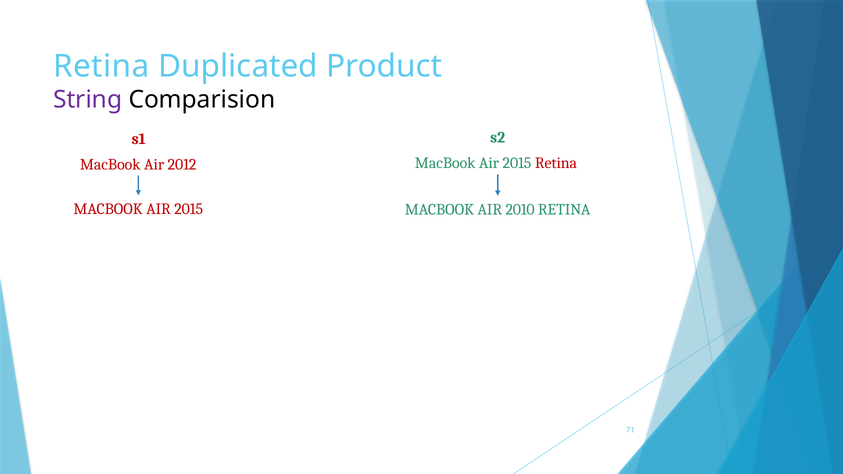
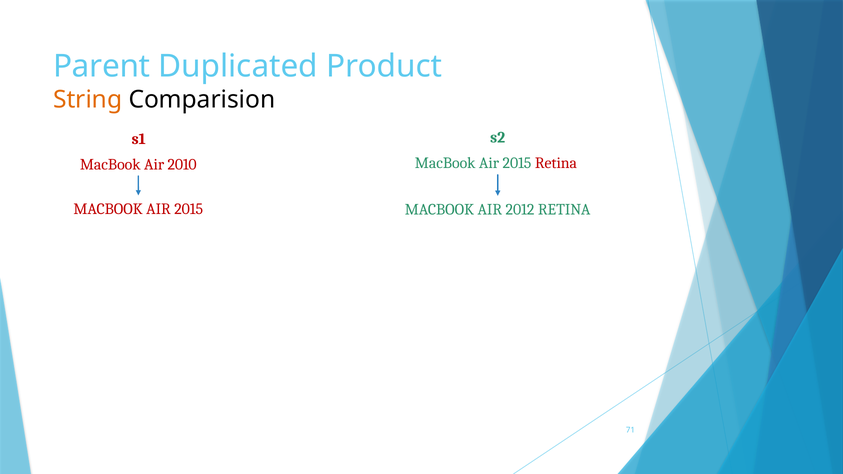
Retina: Retina -> Parent (102, 66)
String colour: purple -> orange (88, 100)
2012: 2012 -> 2010 (182, 164)
2010: 2010 -> 2012 (520, 210)
